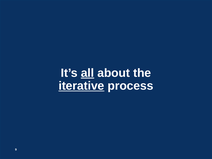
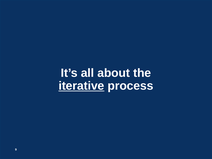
all underline: present -> none (87, 73)
